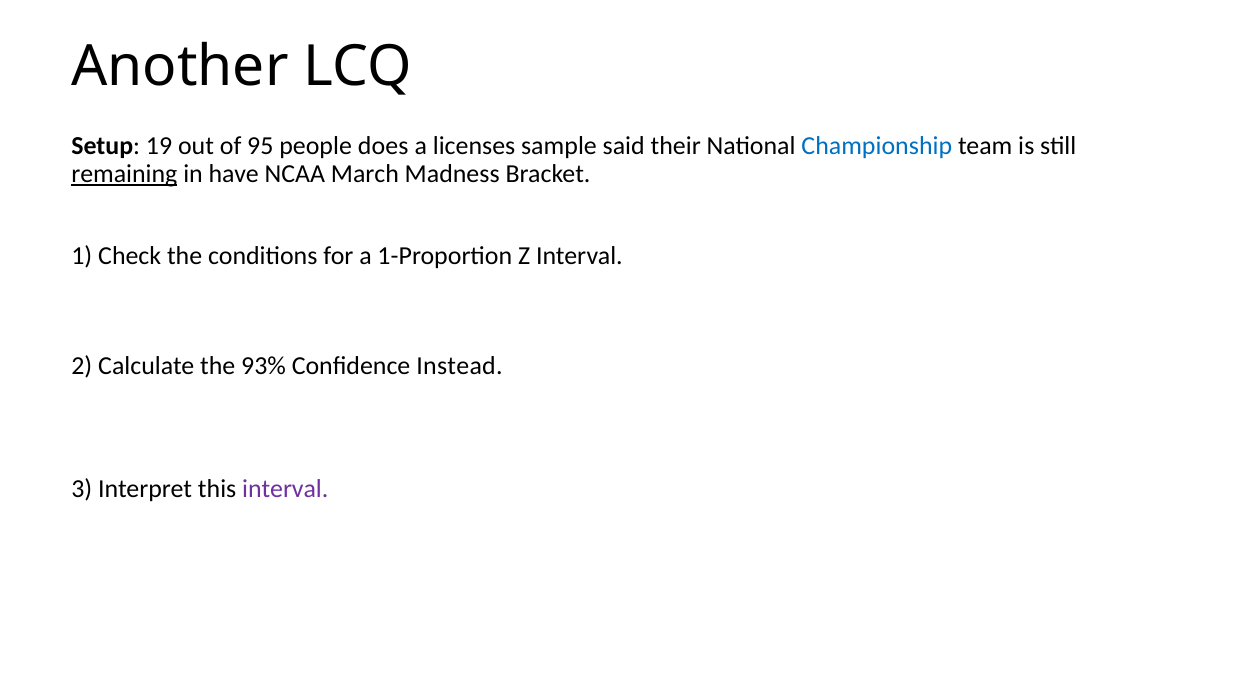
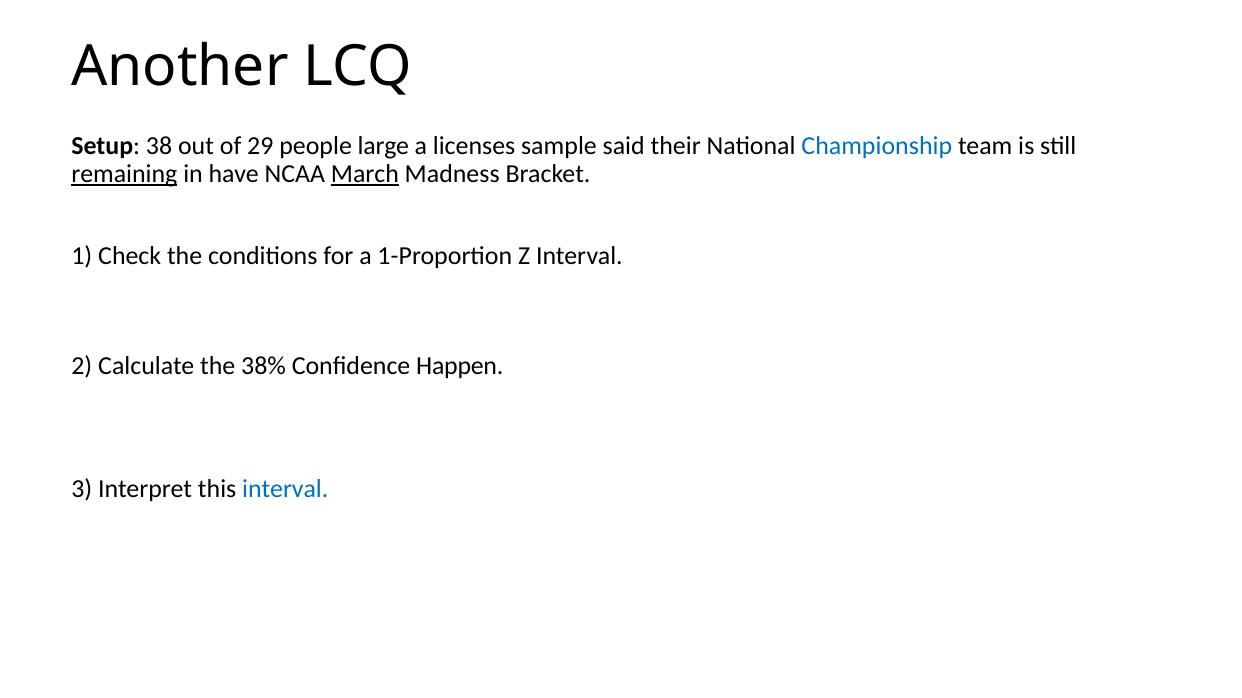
19: 19 -> 38 (159, 146)
95: 95 -> 29 (260, 146)
does: does -> large (383, 146)
March underline: none -> present (365, 174)
93%: 93% -> 38% (264, 367)
Instead: Instead -> Happen (460, 367)
interval colour: purple -> blue (285, 489)
